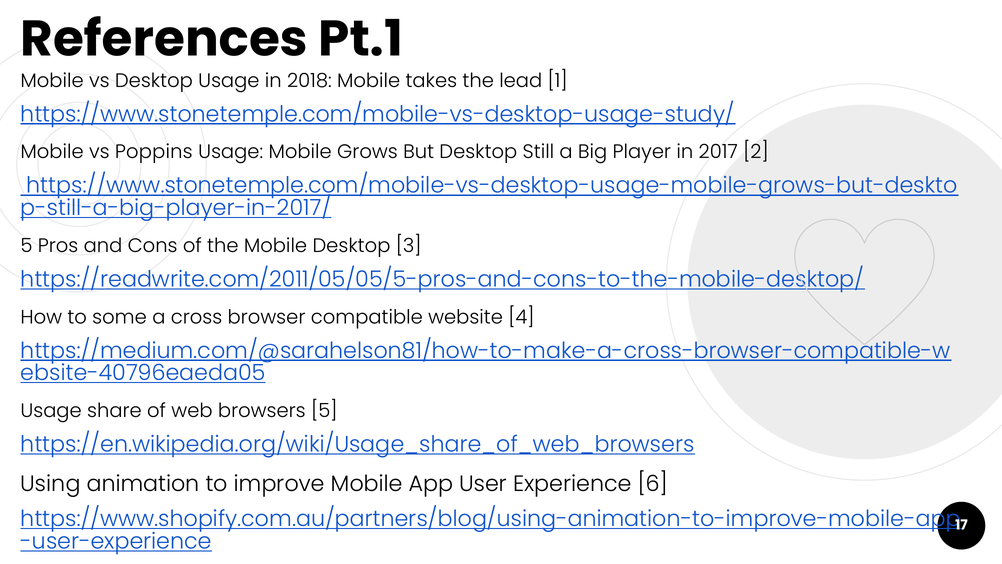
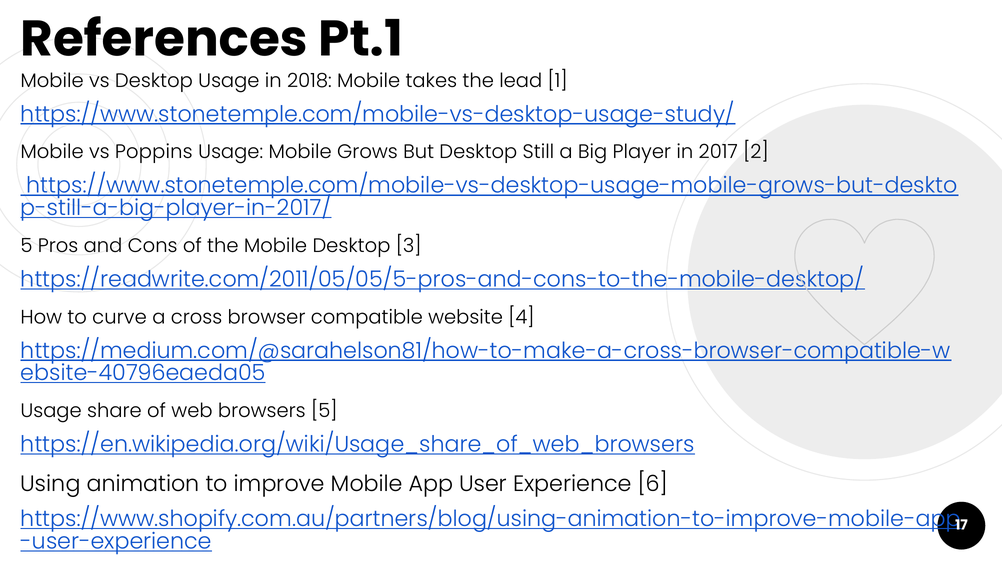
some: some -> curve (119, 317)
